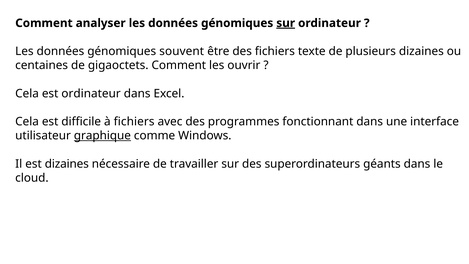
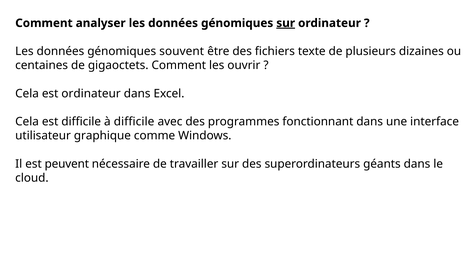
à fichiers: fichiers -> difficile (134, 122)
graphique underline: present -> none (102, 136)
est dizaines: dizaines -> peuvent (67, 164)
